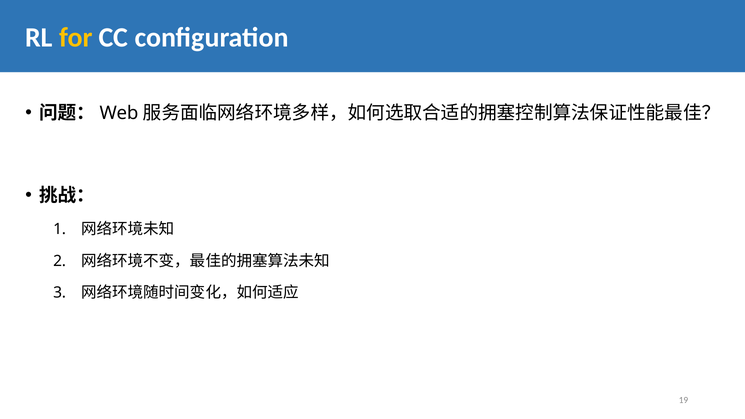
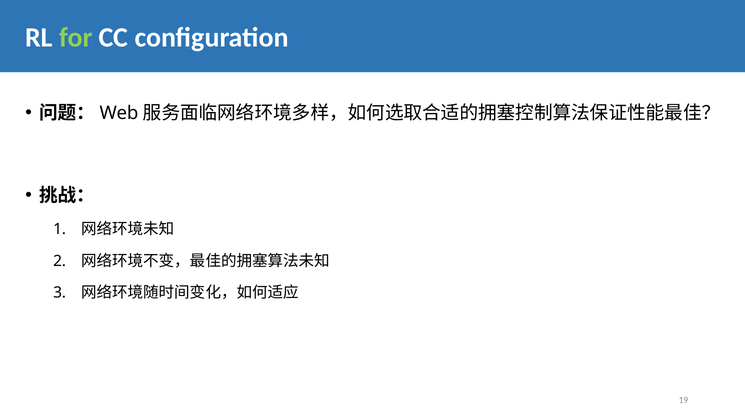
for colour: yellow -> light green (76, 38)
